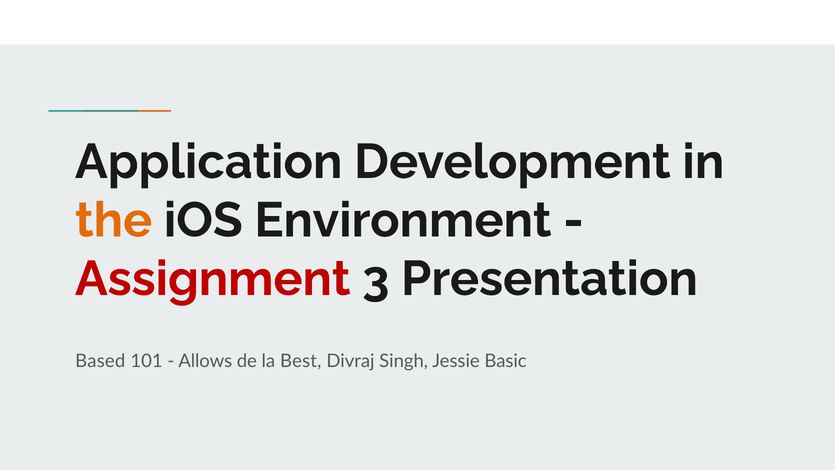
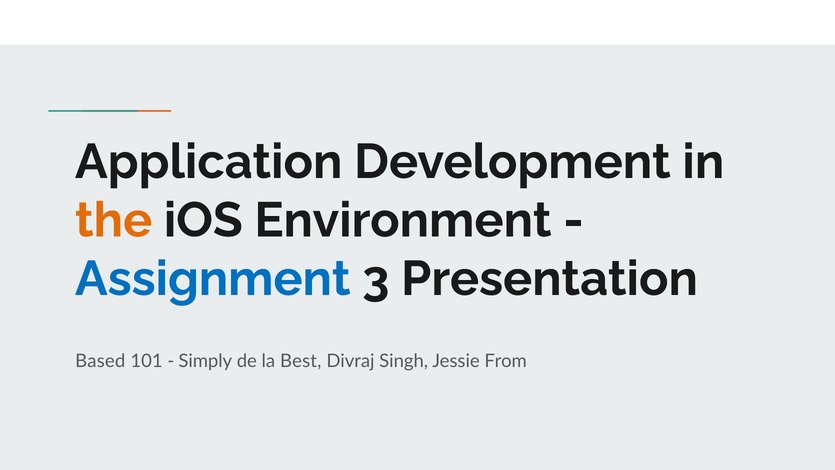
Assignment colour: red -> blue (213, 279)
Allows: Allows -> Simply (205, 361)
Basic: Basic -> From (506, 361)
